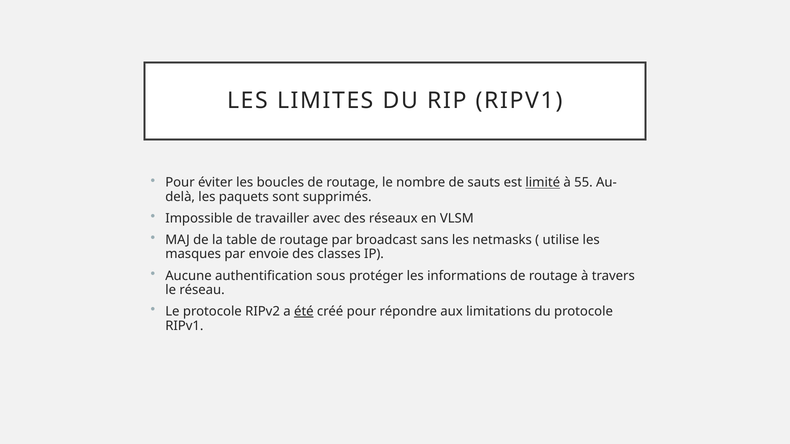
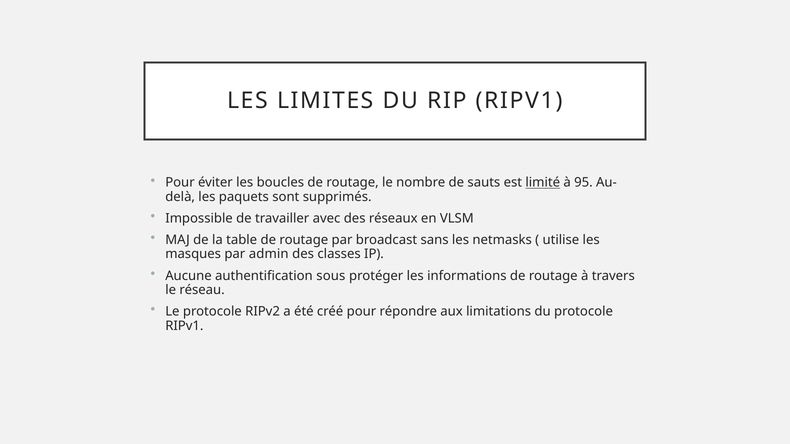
55: 55 -> 95 (583, 183)
envoie: envoie -> admin (269, 254)
été underline: present -> none (304, 312)
